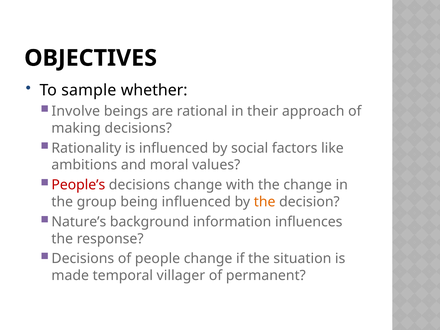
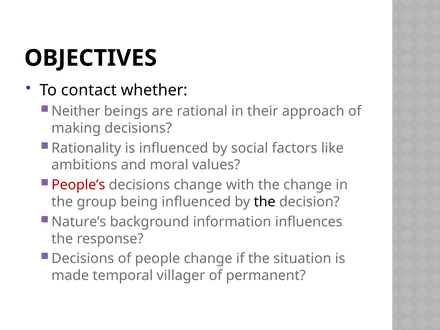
sample: sample -> contact (89, 90)
Involve: Involve -> Neither (76, 111)
the colour: orange -> black (265, 202)
